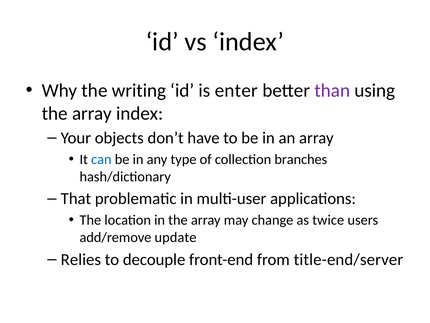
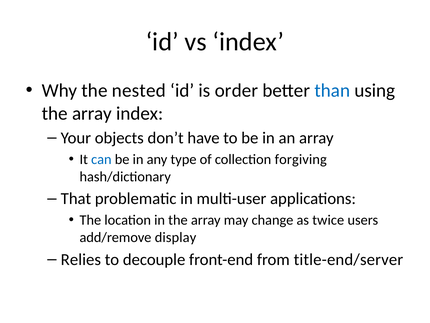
writing: writing -> nested (139, 90)
enter: enter -> order (236, 90)
than colour: purple -> blue (332, 90)
branches: branches -> forgiving (301, 159)
update: update -> display (176, 237)
